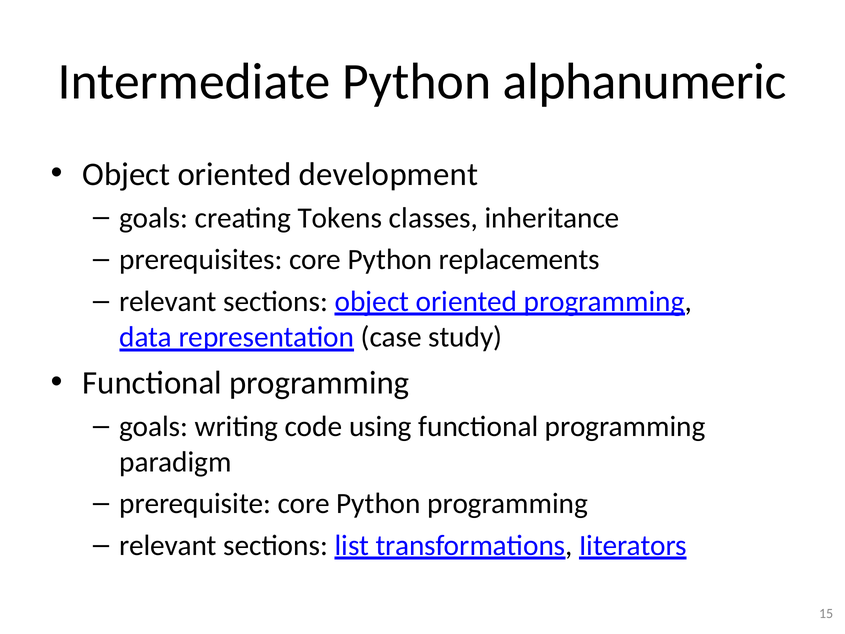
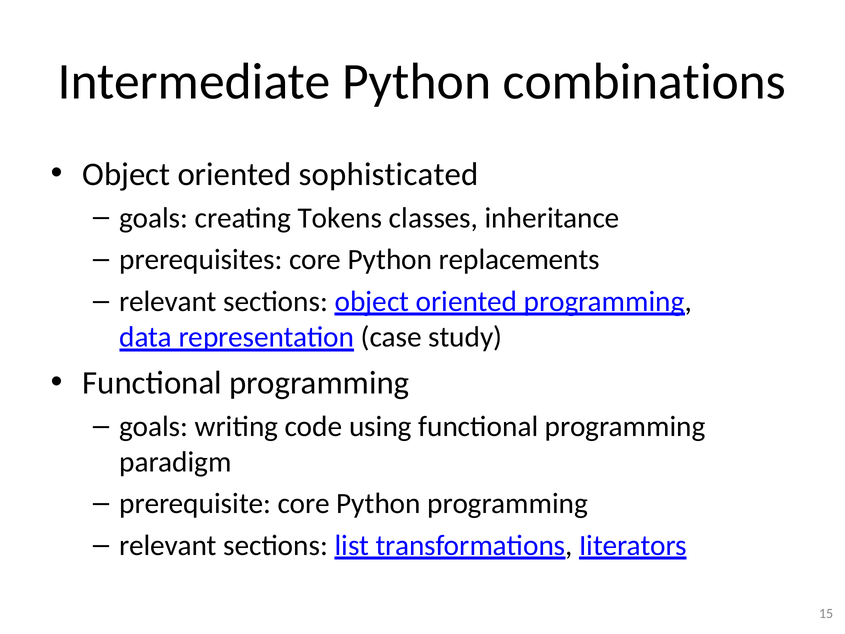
alphanumeric: alphanumeric -> combinations (644, 82)
development: development -> sophisticated (389, 174)
